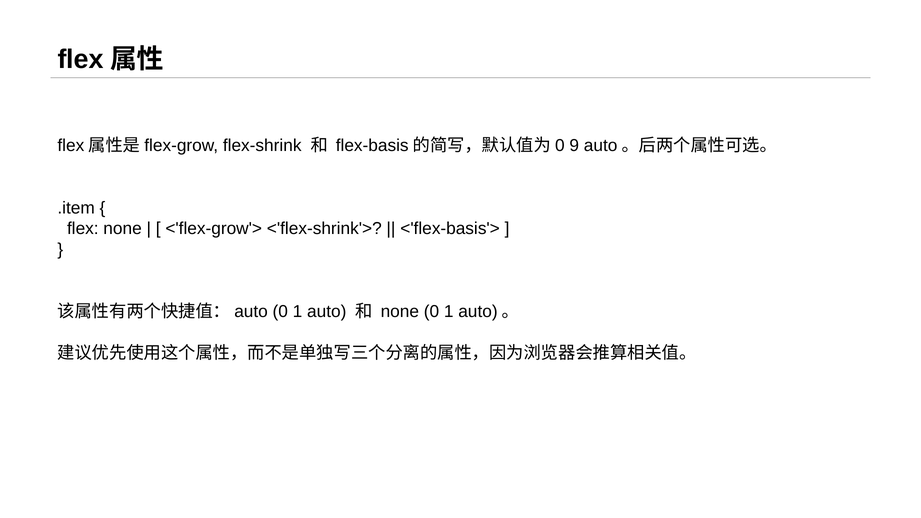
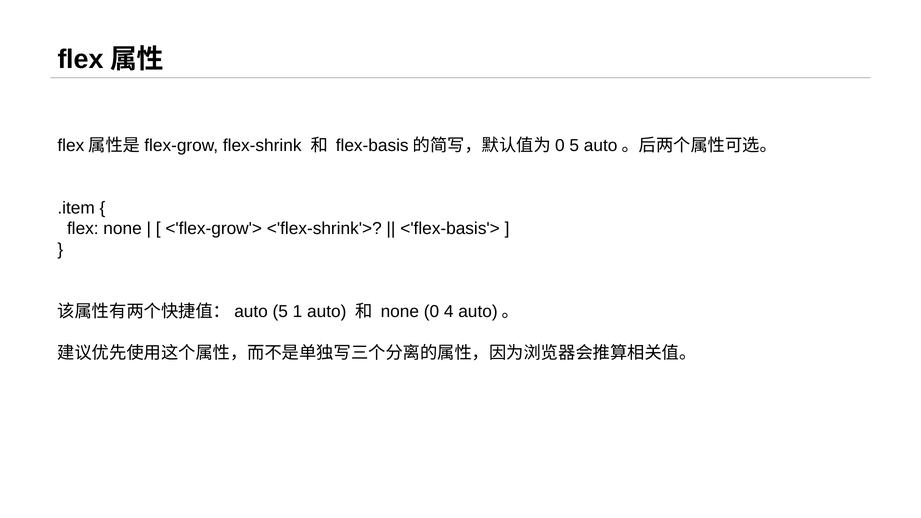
9: 9 -> 5 (574, 146)
0: 0 -> 5 (280, 312)
none 0 1: 1 -> 4 (449, 312)
